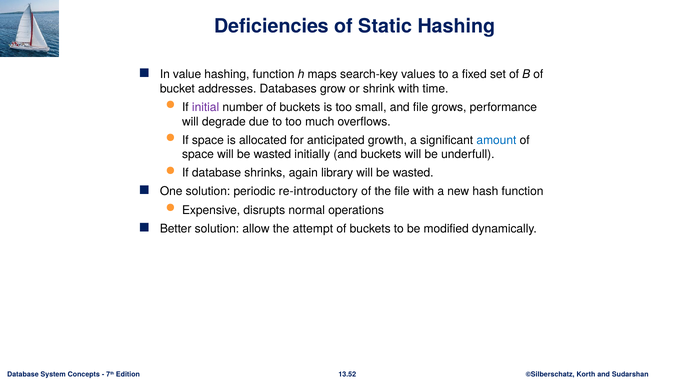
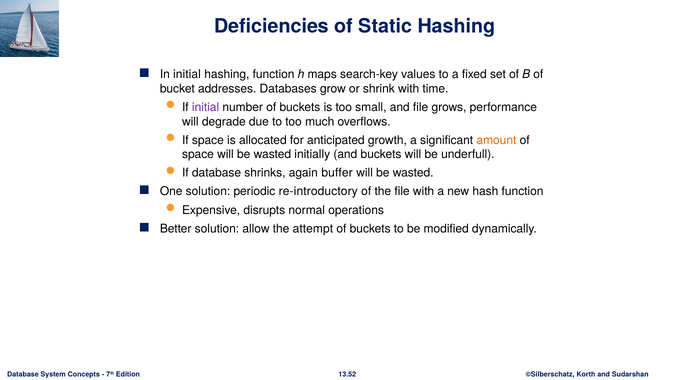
In value: value -> initial (187, 74)
amount colour: blue -> orange (496, 140)
library: library -> buffer (337, 173)
